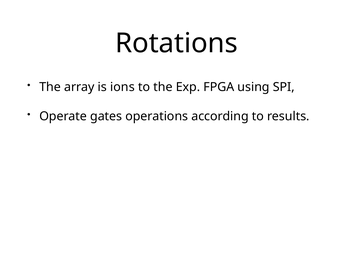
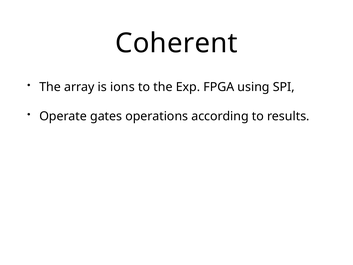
Rotations: Rotations -> Coherent (176, 43)
